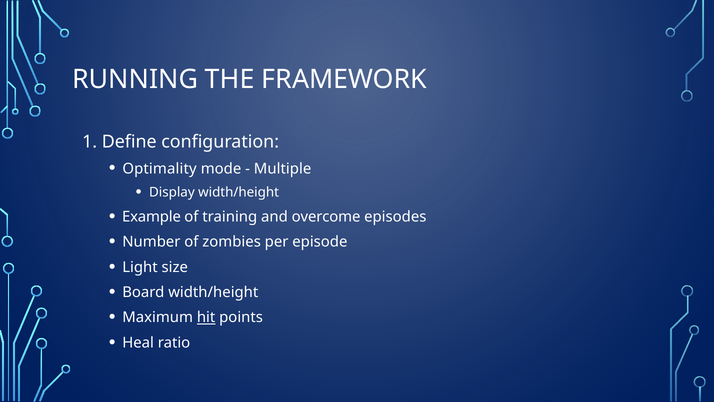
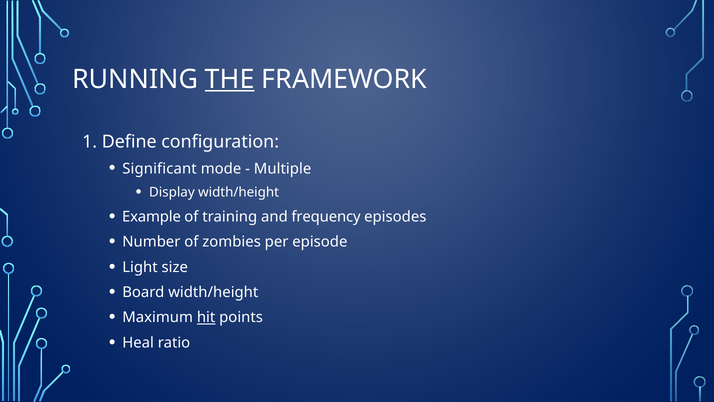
THE underline: none -> present (230, 79)
Optimality: Optimality -> Significant (160, 168)
overcome: overcome -> frequency (326, 217)
